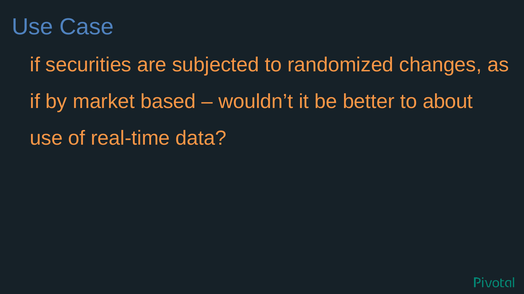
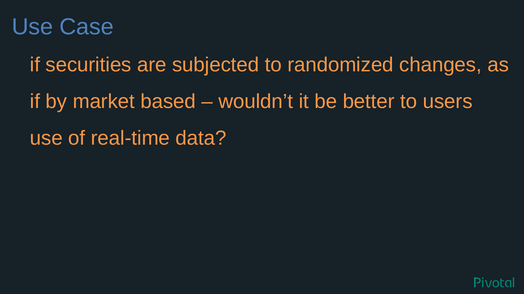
about: about -> users (448, 102)
